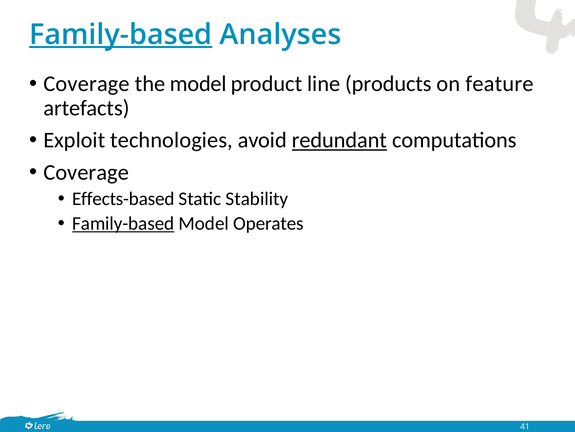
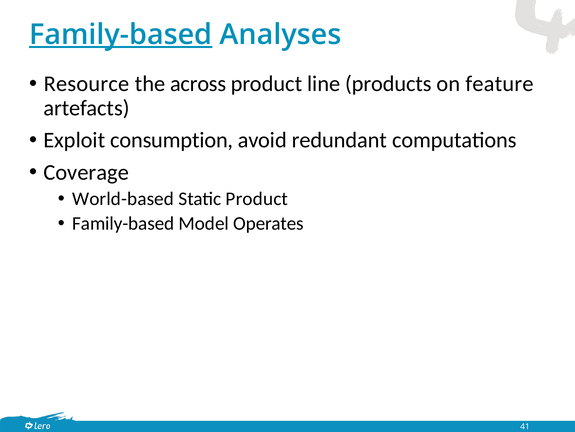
Coverage: Coverage -> Resource (87, 84)
the model: model -> across (198, 84)
technologies: technologies -> consumption (172, 140)
redundant underline: present -> none (339, 140)
Effects-based: Effects-based -> World-based (123, 199)
Static Stability: Stability -> Product (257, 199)
Family-based underline: present -> none (123, 223)
